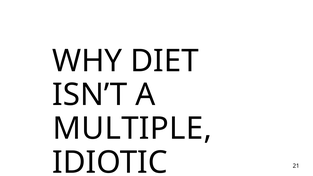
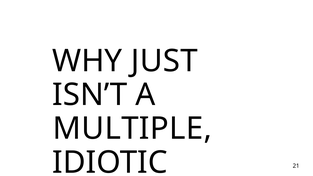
DIET: DIET -> JUST (164, 61)
